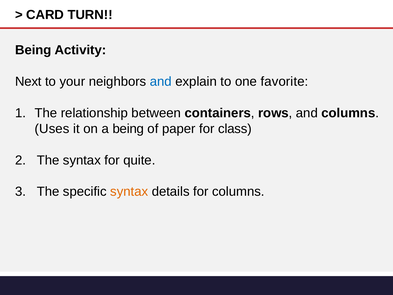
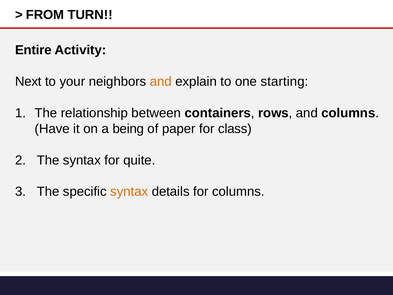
CARD: CARD -> FROM (45, 15)
Being: Being -> Entire (33, 50)
and colour: blue -> orange (161, 81)
favorite: favorite -> starting (284, 81)
Uses: Uses -> Have (52, 129)
